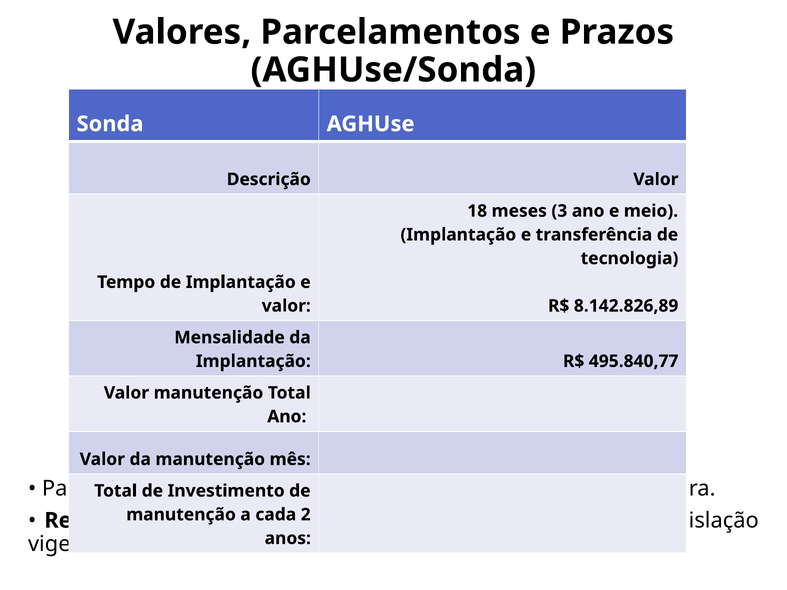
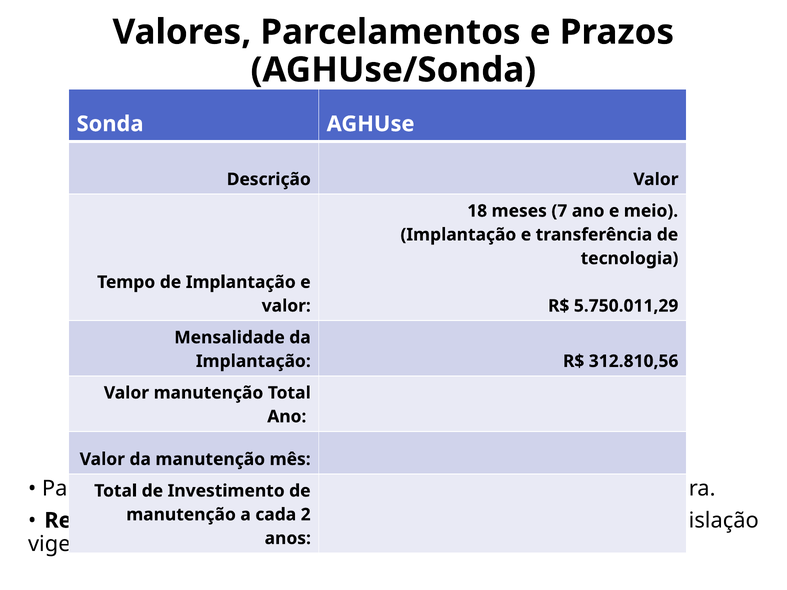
3: 3 -> 7 (559, 211)
8.142.826,89: 8.142.826,89 -> 5.750.011,29 (626, 306)
495.840,77: 495.840,77 -> 312.810,56 (634, 361)
